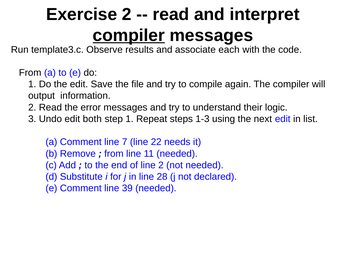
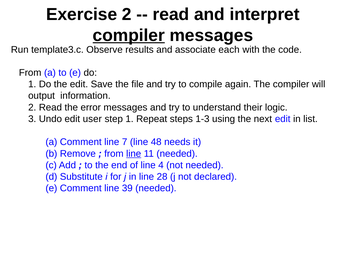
both: both -> user (92, 119)
22: 22 -> 48 (156, 142)
line underline: none -> present (134, 153)
line 2: 2 -> 4 (161, 165)
